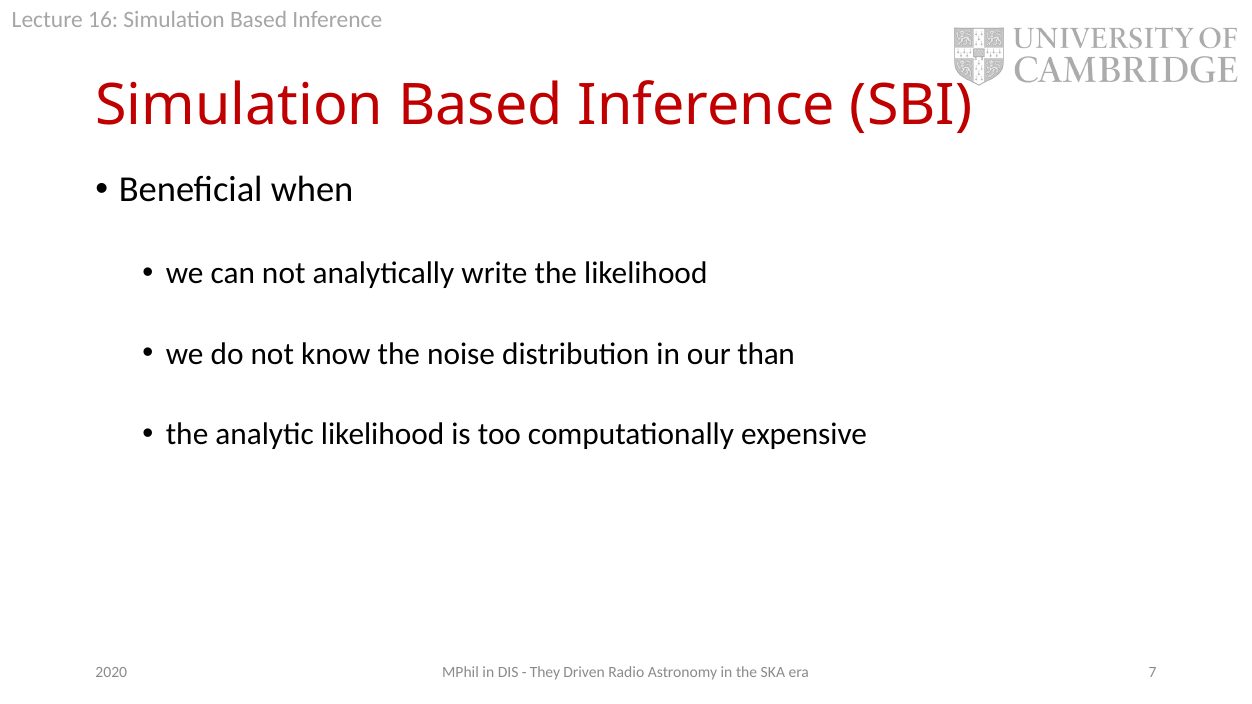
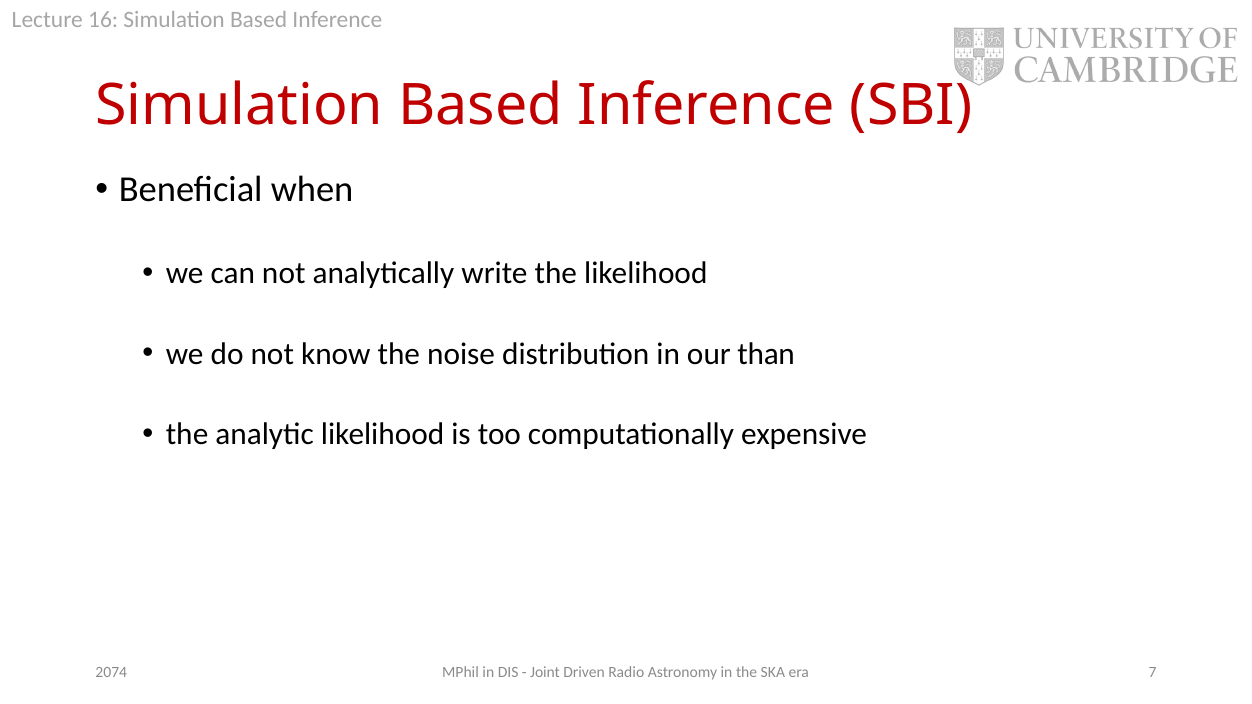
They: They -> Joint (545, 672)
2020: 2020 -> 2074 (111, 673)
